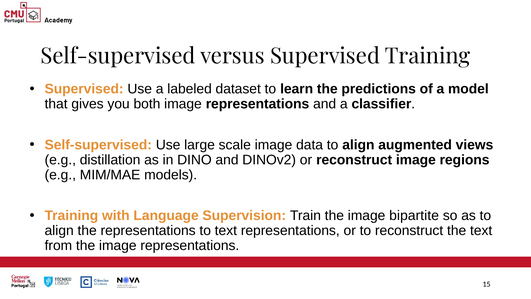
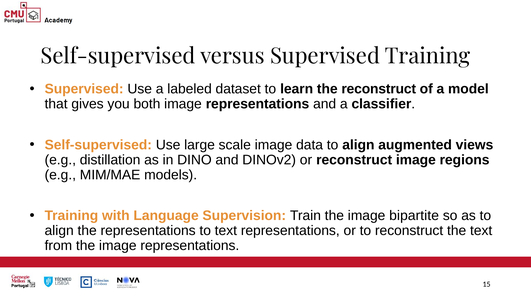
the predictions: predictions -> reconstruct (379, 89)
